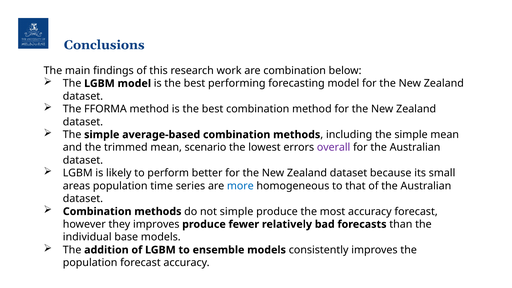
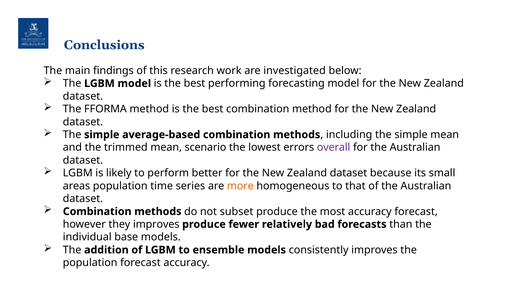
are combination: combination -> investigated (295, 71)
more colour: blue -> orange (240, 186)
not simple: simple -> subset (237, 212)
